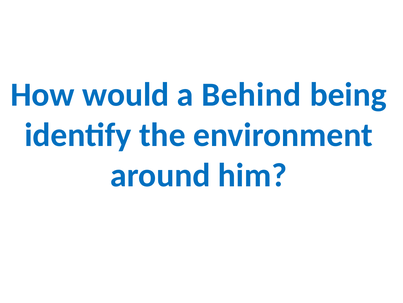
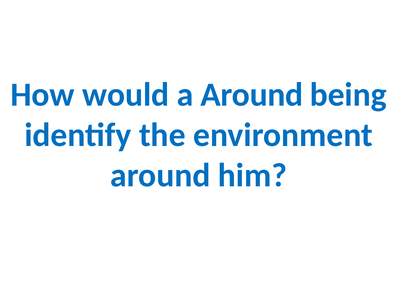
a Behind: Behind -> Around (252, 94)
